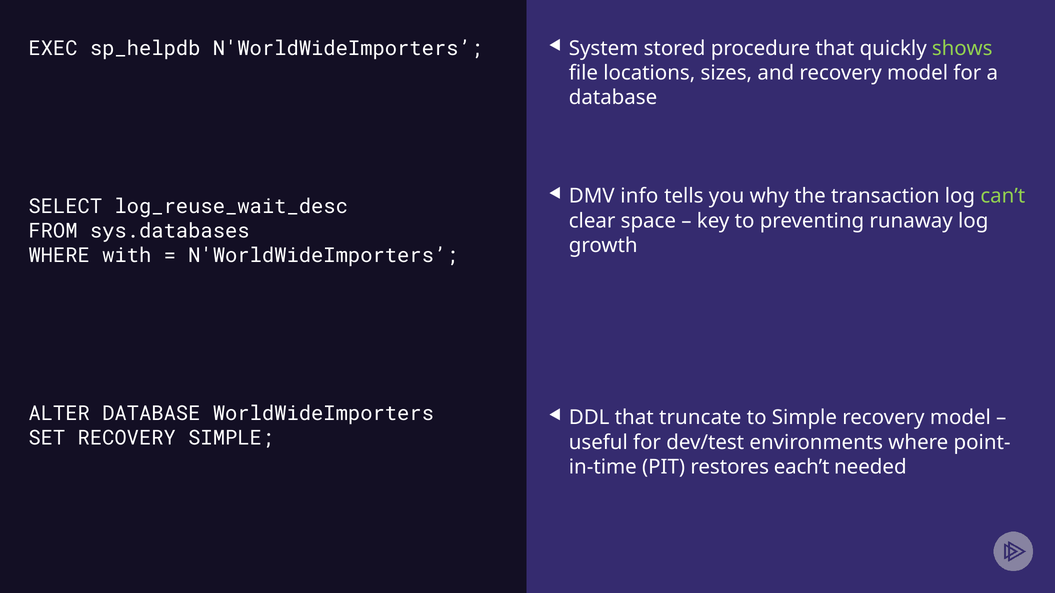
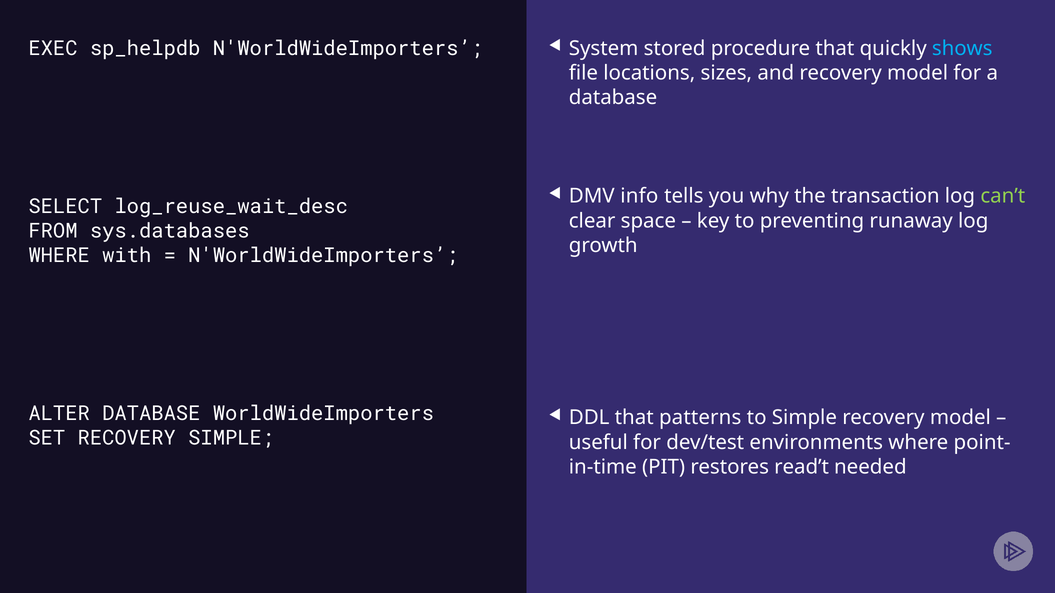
shows colour: light green -> light blue (962, 48)
truncate: truncate -> patterns (700, 418)
each’t: each’t -> read’t (802, 467)
